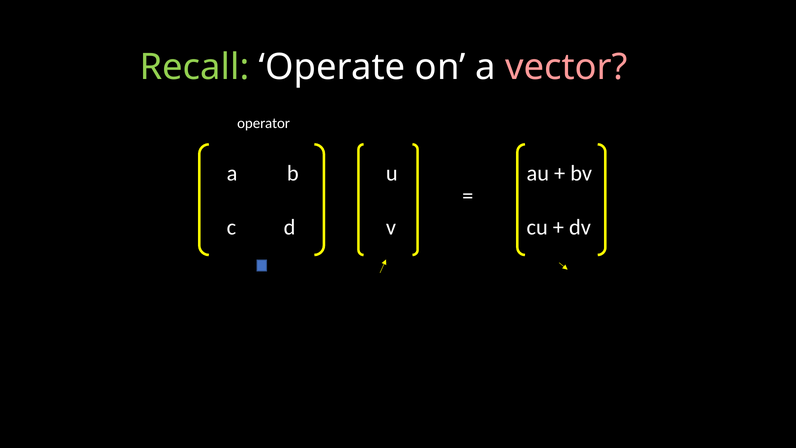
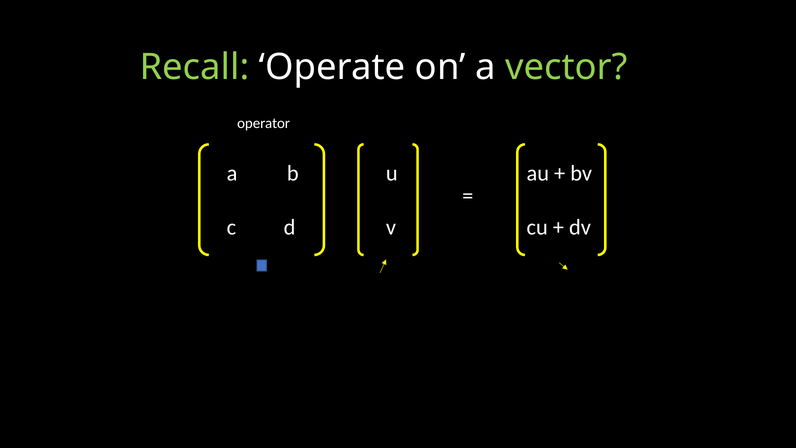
vector colour: pink -> light green (566, 67)
